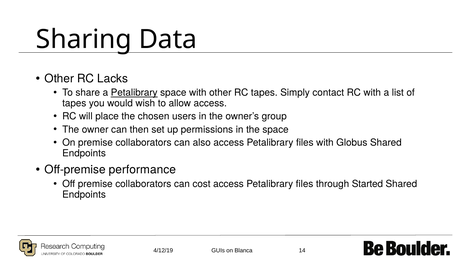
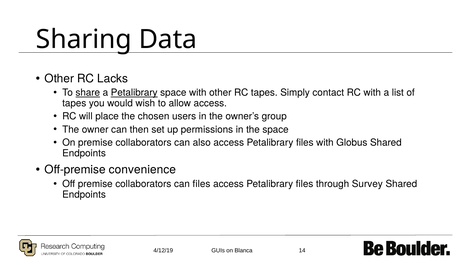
share underline: none -> present (88, 93)
performance: performance -> convenience (142, 169)
can cost: cost -> files (201, 183)
Started: Started -> Survey (367, 183)
